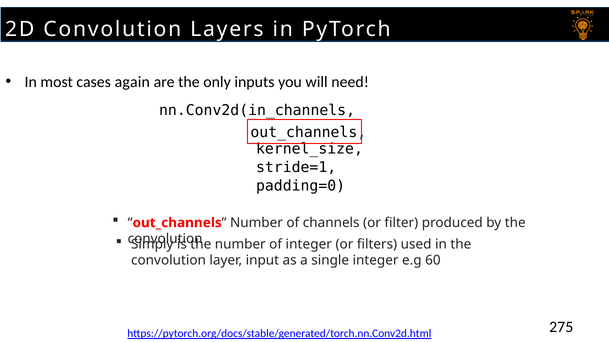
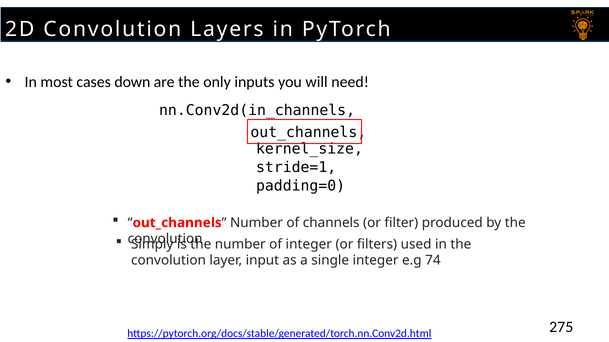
again: again -> down (132, 82)
60: 60 -> 74 (433, 261)
